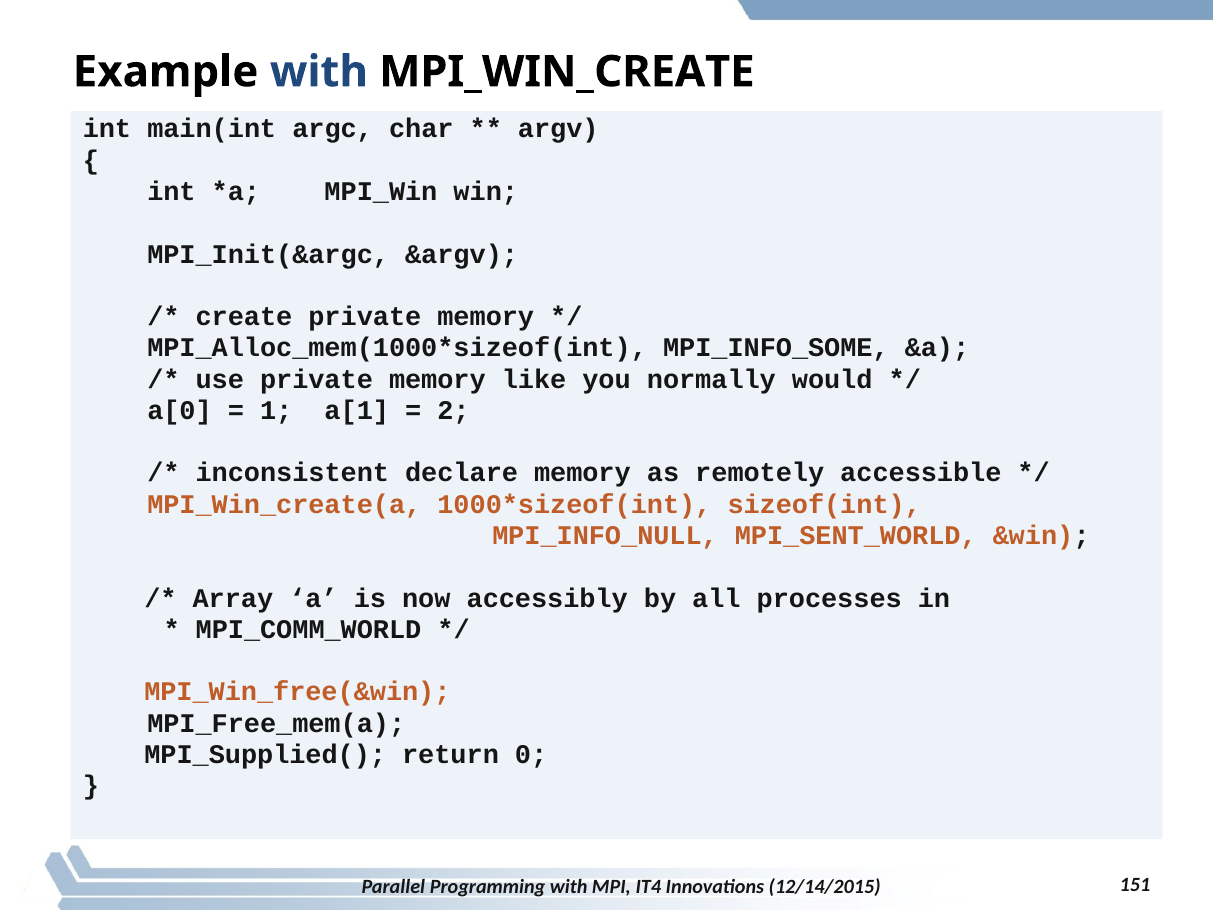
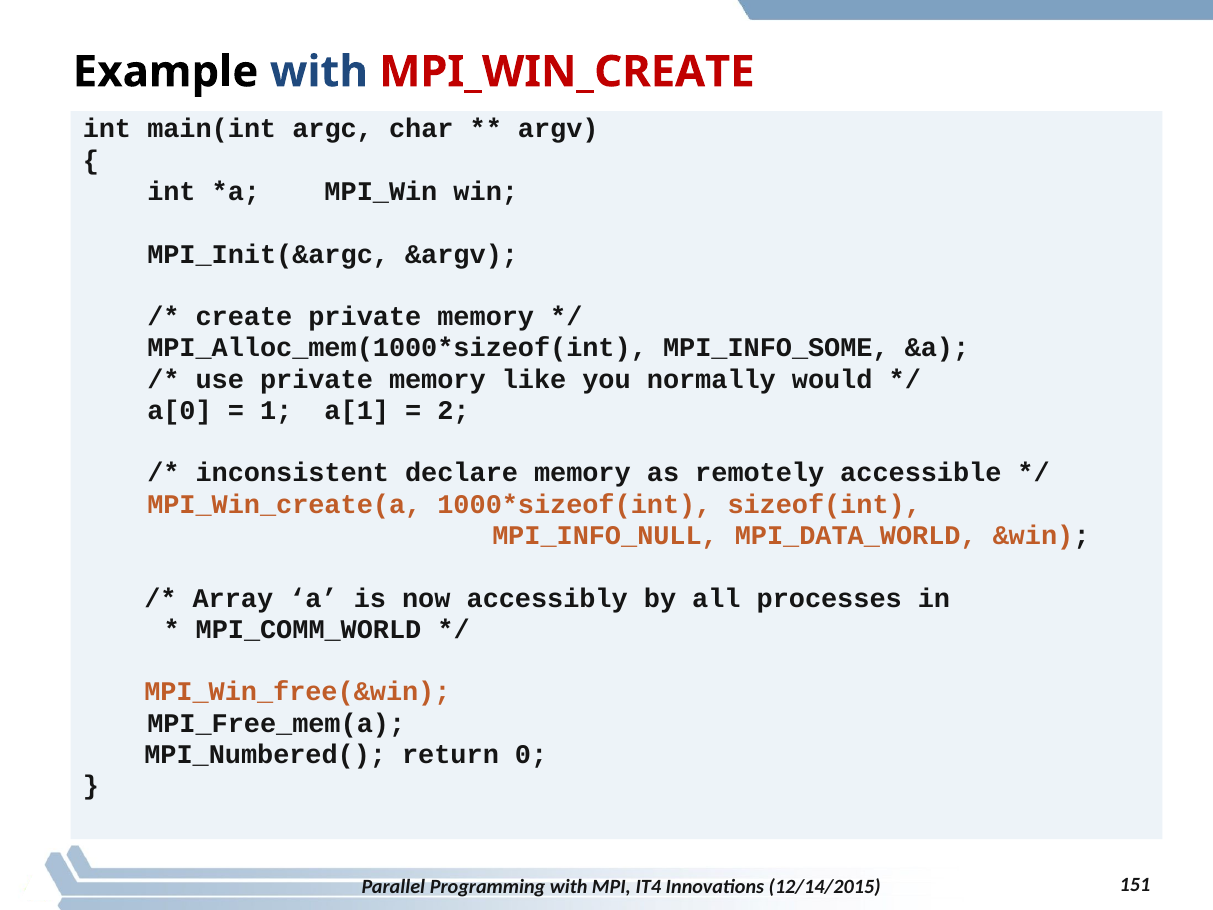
MPI_WIN_CREATE colour: black -> red (567, 72)
MPI_SENT_WORLD: MPI_SENT_WORLD -> MPI_DATA_WORLD (856, 535)
MPI_Supplied(: MPI_Supplied( -> MPI_Numbered( (265, 754)
